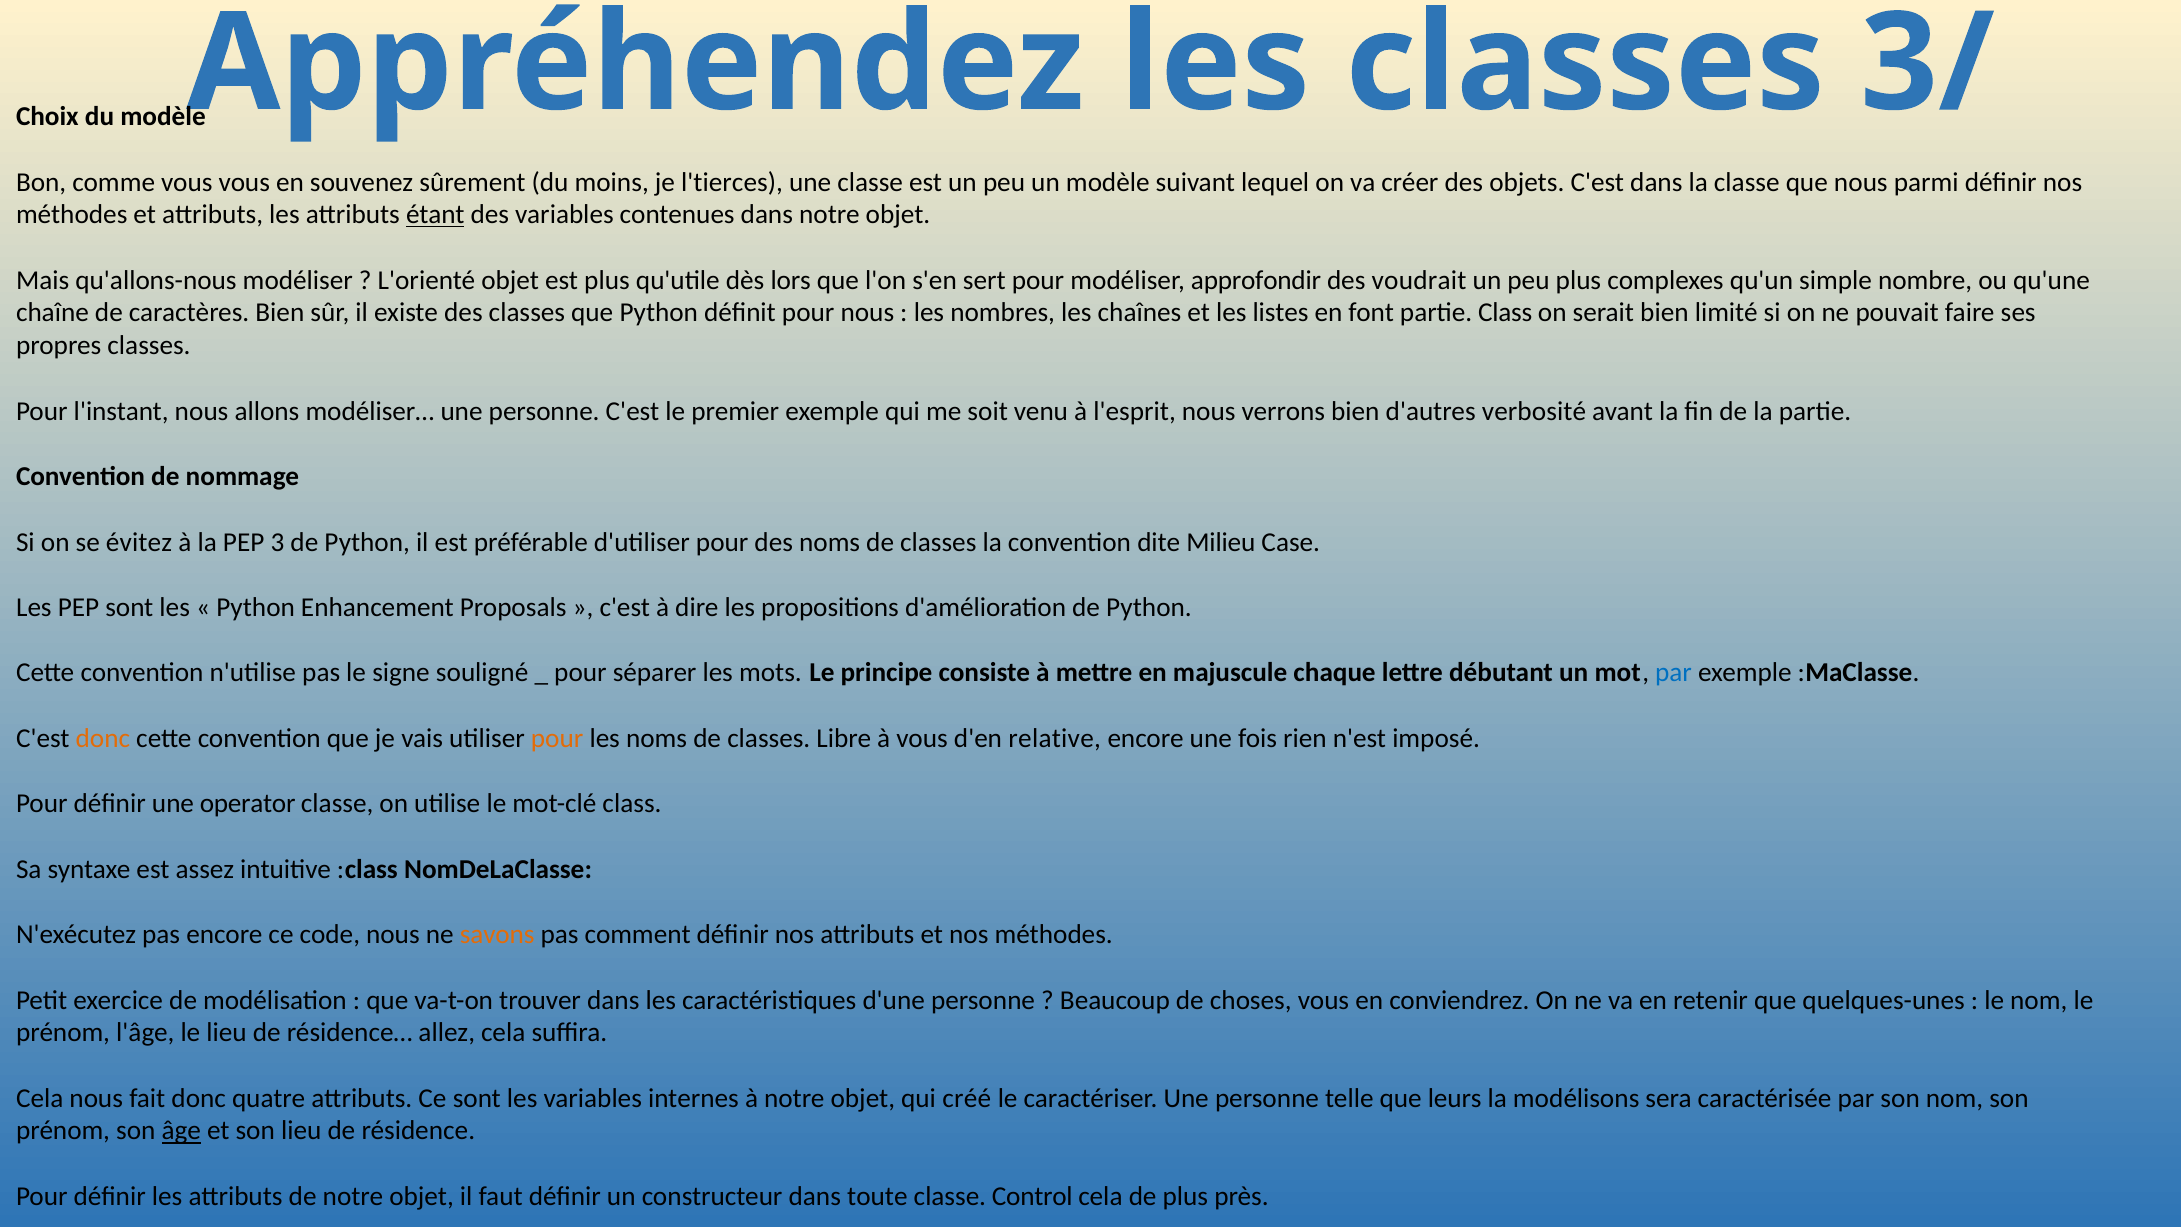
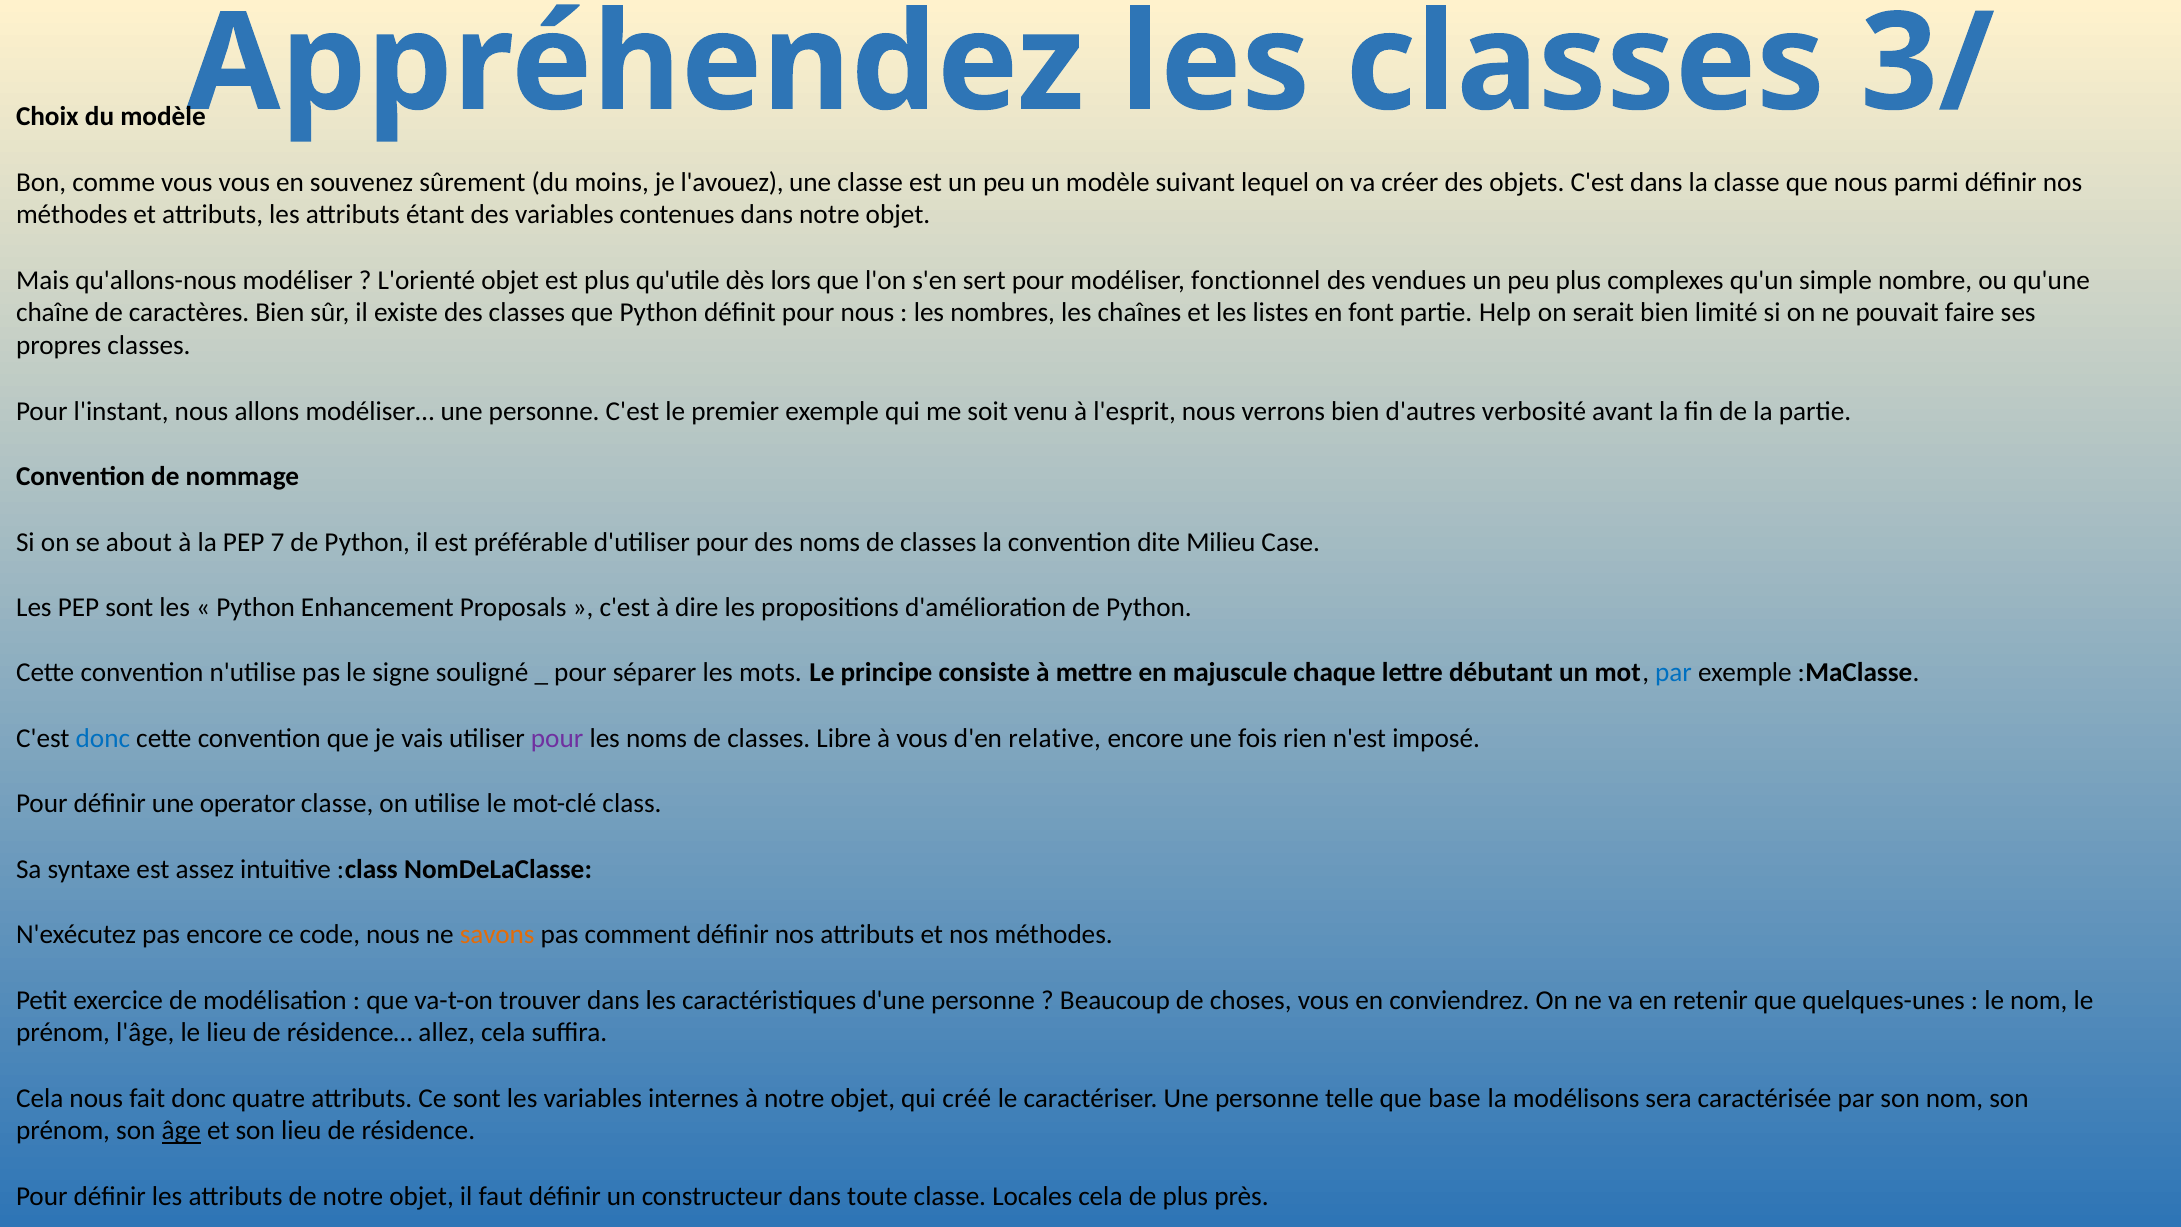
l'tierces: l'tierces -> l'avouez (732, 182)
étant underline: present -> none (435, 215)
approfondir: approfondir -> fonctionnel (1256, 280)
voudrait: voudrait -> vendues (1419, 280)
partie Class: Class -> Help (1505, 313)
évitez: évitez -> about (139, 542)
3: 3 -> 7 (277, 542)
donc colour: orange -> blue (103, 738)
pour colour: orange -> purple (557, 738)
leurs: leurs -> base (1454, 1098)
Control: Control -> Locales (1032, 1196)
